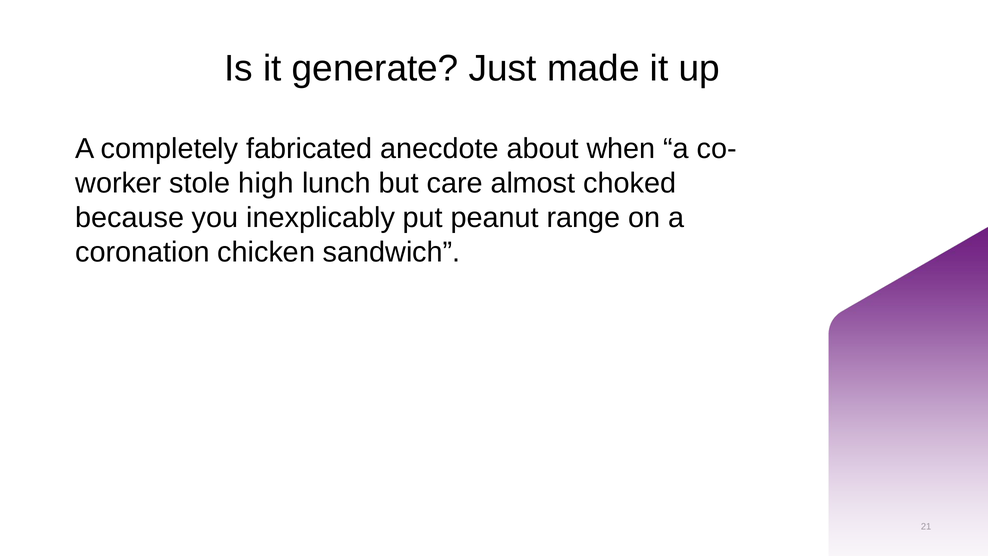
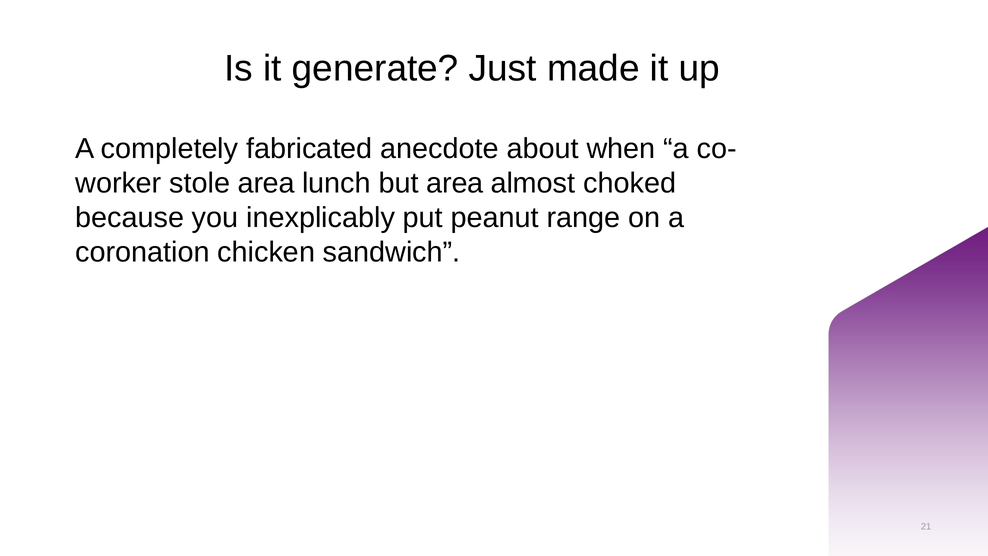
stole high: high -> area (266, 183)
but care: care -> area (455, 183)
